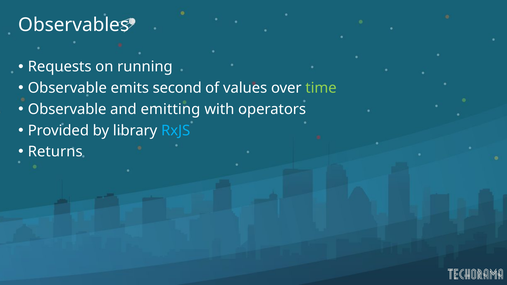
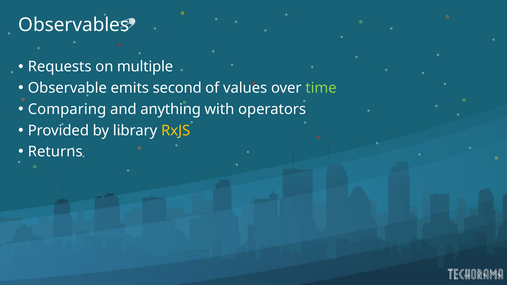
running: running -> multiple (145, 67)
Observable: Observable -> Comparing (67, 109)
emitting: emitting -> anything (171, 109)
RxJS colour: light blue -> yellow (176, 131)
